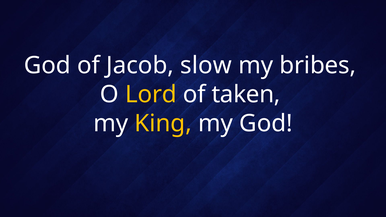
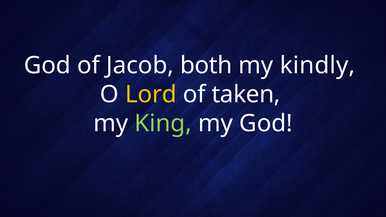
slow: slow -> both (206, 66)
bribes: bribes -> kindly (318, 66)
King colour: yellow -> light green (163, 123)
